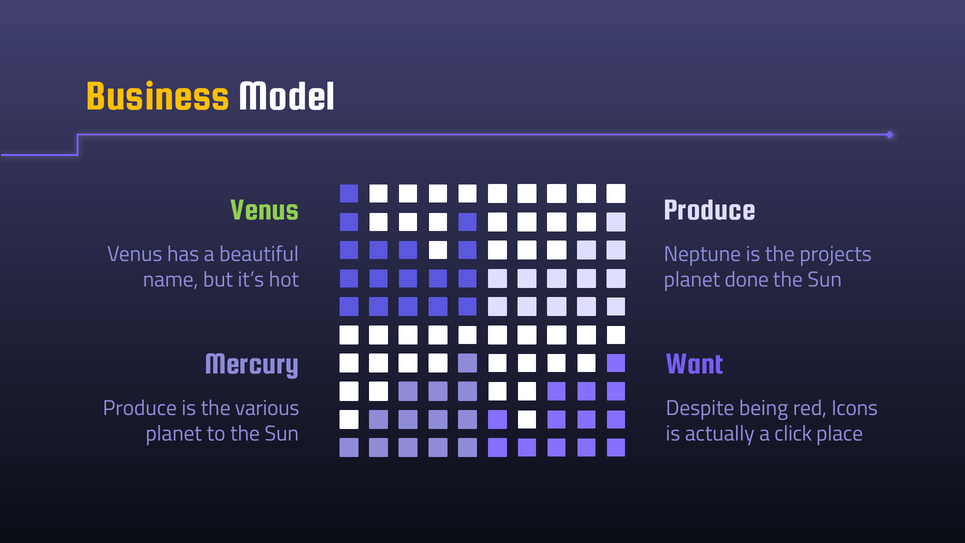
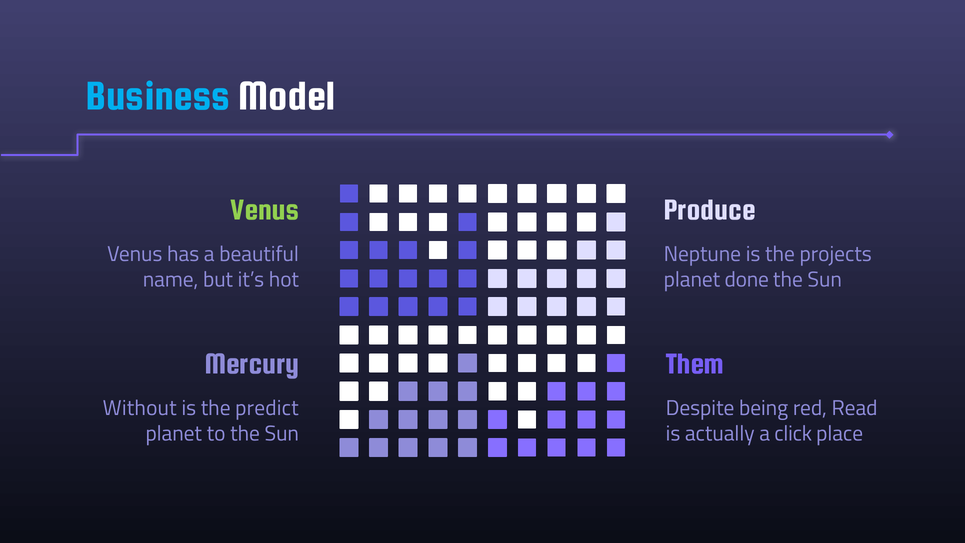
Business colour: yellow -> light blue (158, 95)
Want: Want -> Them (695, 363)
Produce: Produce -> Without (140, 408)
various: various -> predict (267, 408)
Icons: Icons -> Read (855, 408)
